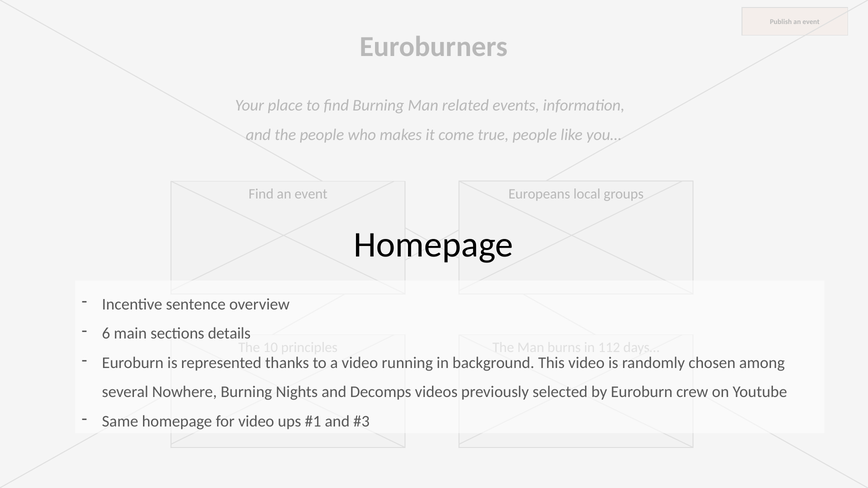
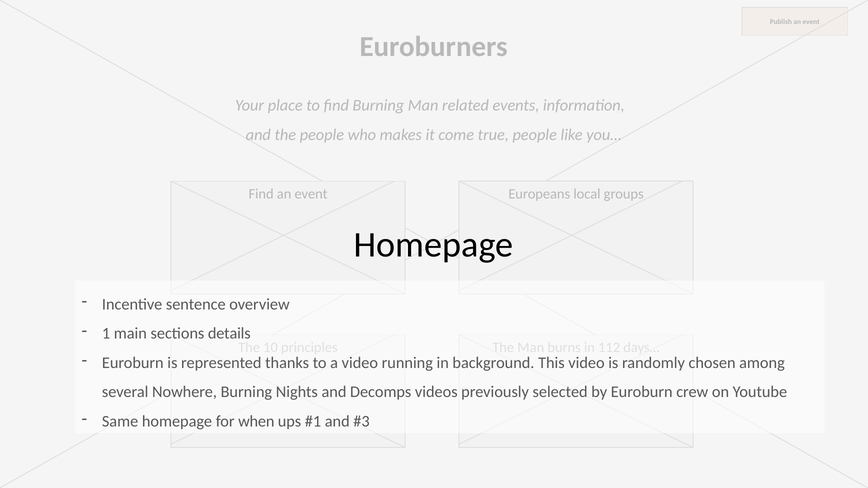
6: 6 -> 1 (106, 334)
for video: video -> when (256, 422)
